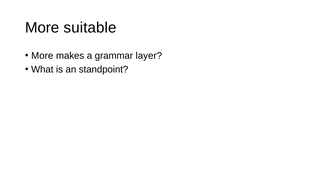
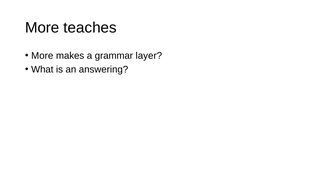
suitable: suitable -> teaches (90, 28)
standpoint: standpoint -> answering (104, 69)
